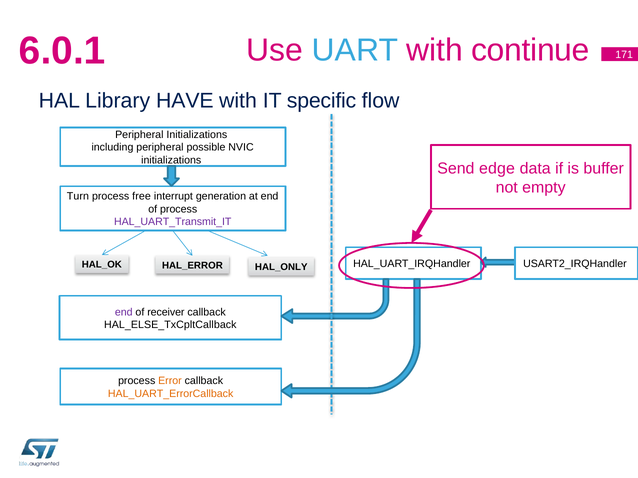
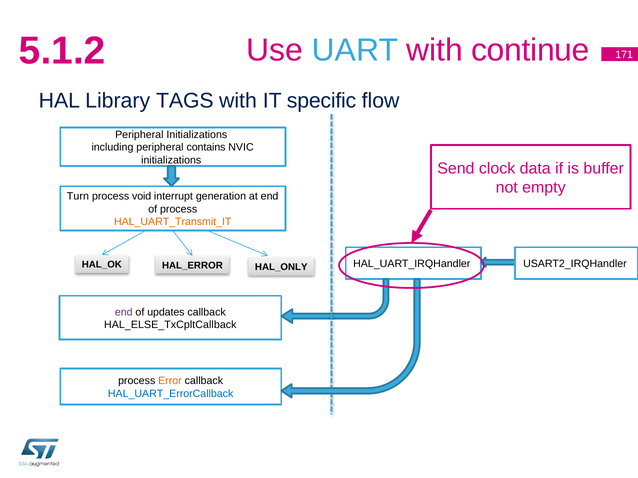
6.0.1: 6.0.1 -> 5.1.2 (62, 51)
HAVE: HAVE -> TAGS (185, 101)
possible: possible -> contains (206, 148)
edge: edge -> clock (497, 169)
free: free -> void (142, 197)
HAL_UART_Transmit_IT colour: purple -> orange (173, 222)
receiver: receiver -> updates (166, 312)
HAL_UART_ErrorCallback colour: orange -> blue (171, 394)
